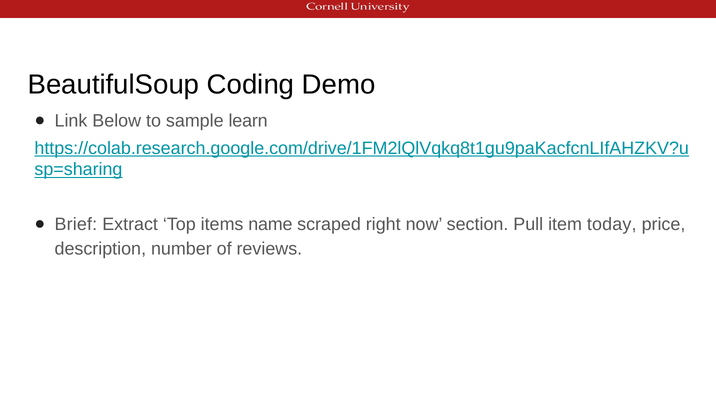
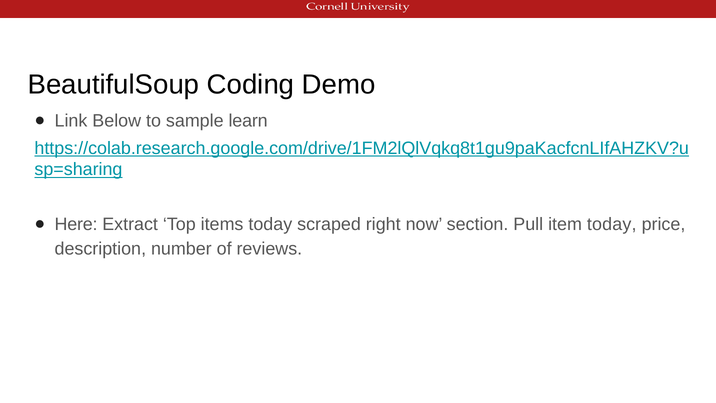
Brief: Brief -> Here (76, 224)
items name: name -> today (270, 224)
